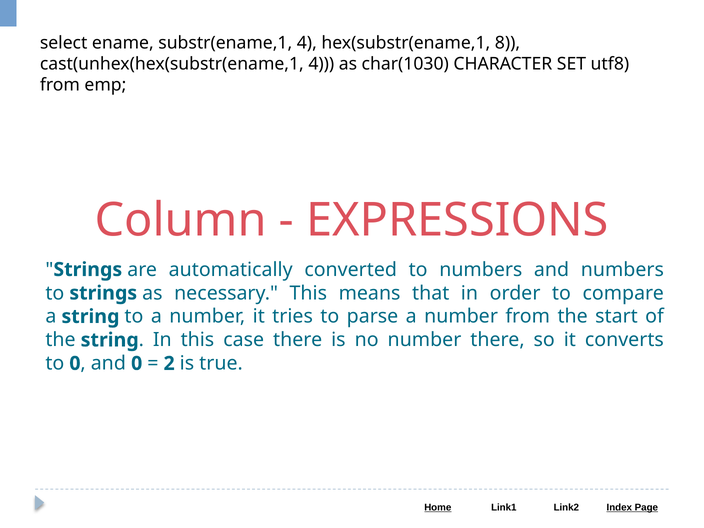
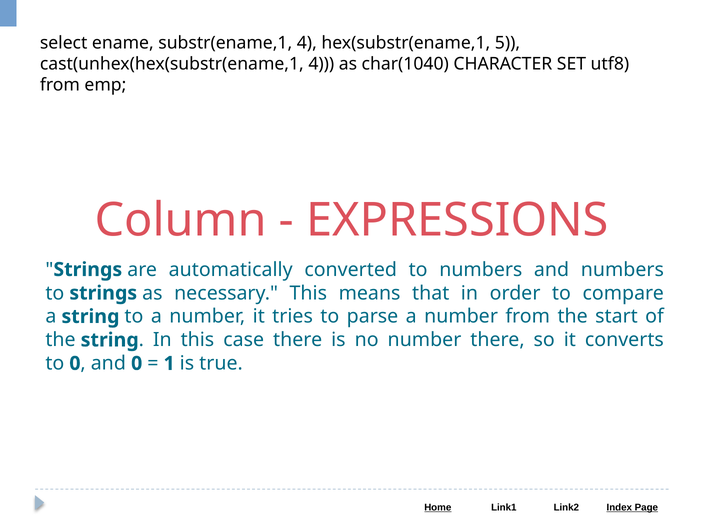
8: 8 -> 5 (508, 43)
char(1030: char(1030 -> char(1040 (405, 64)
2: 2 -> 1 (169, 363)
